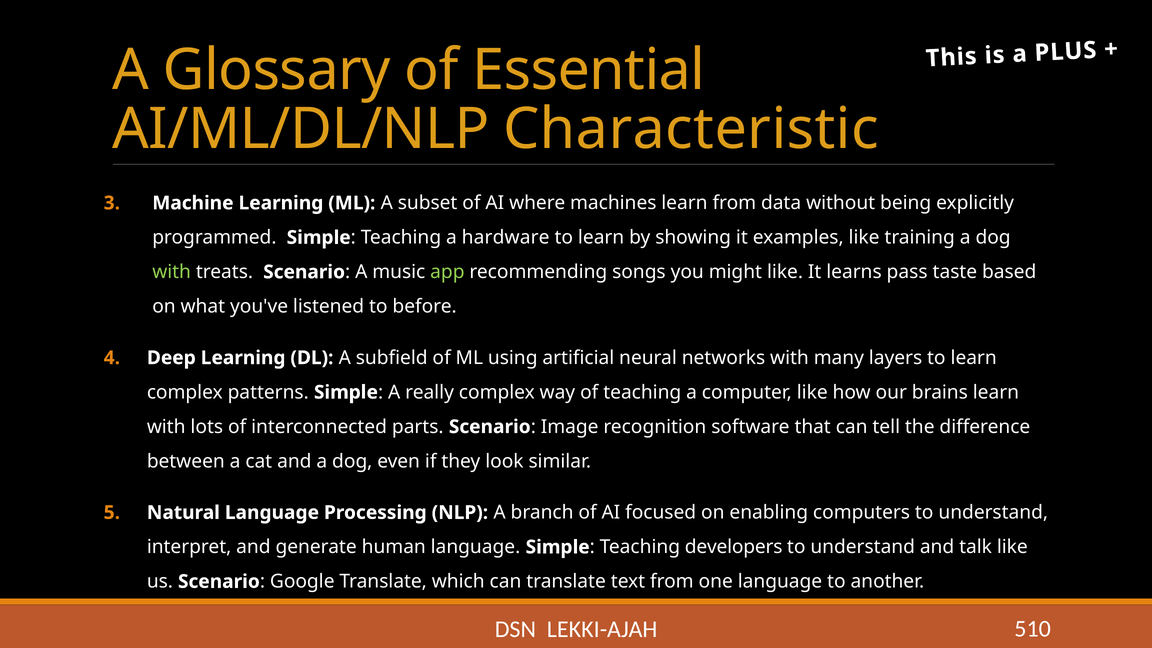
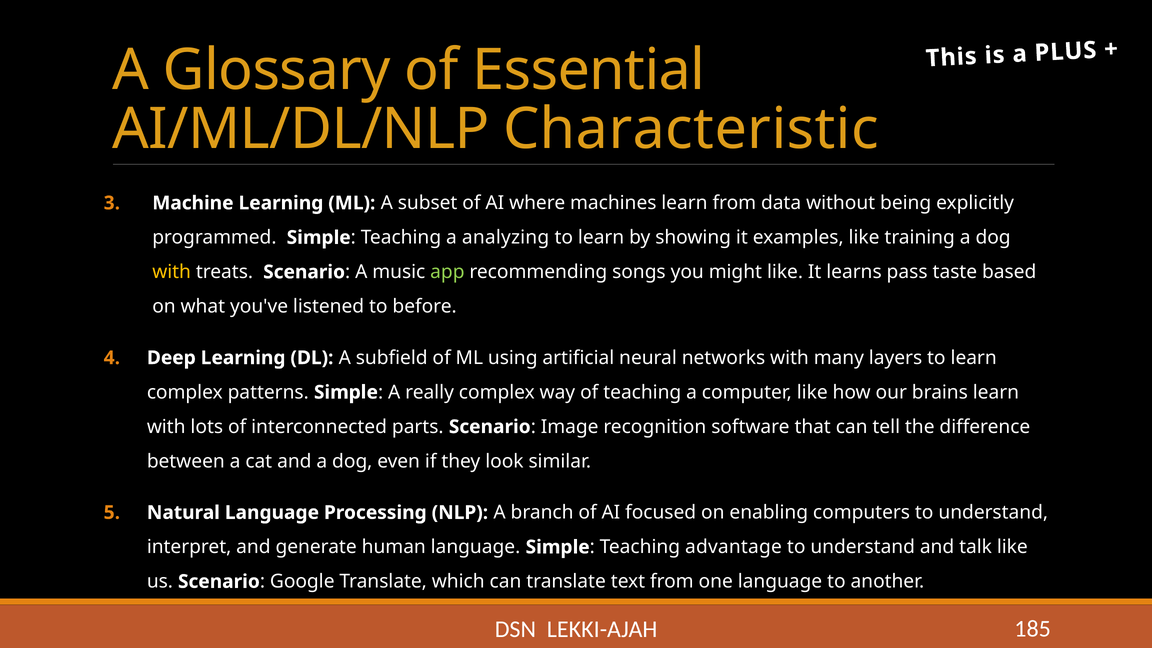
hardware: hardware -> analyzing (506, 238)
with colour: light green -> yellow (172, 272)
developers: developers -> advantage (733, 547)
510: 510 -> 185 (1033, 629)
